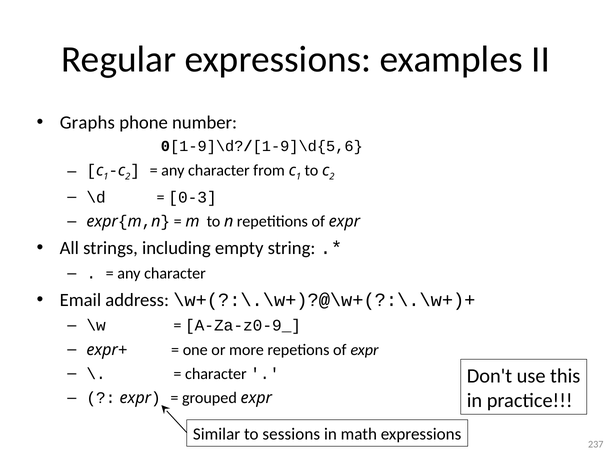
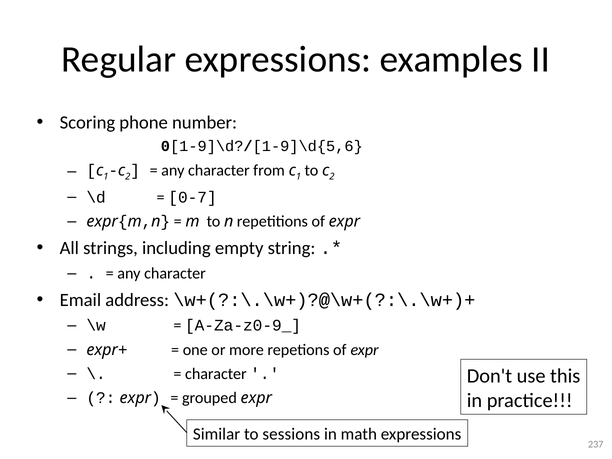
Graphs: Graphs -> Scoring (87, 123)
0-3: 0-3 -> 0-7 (193, 197)
